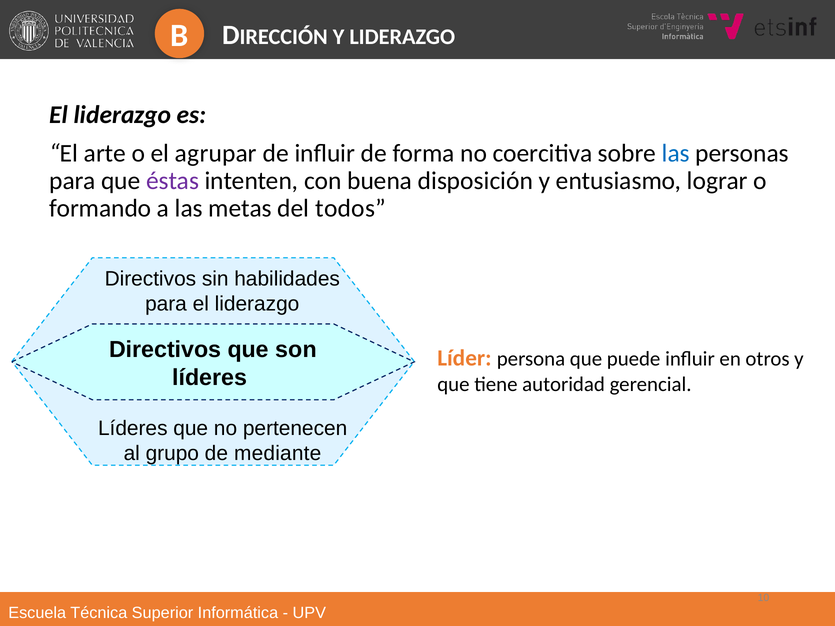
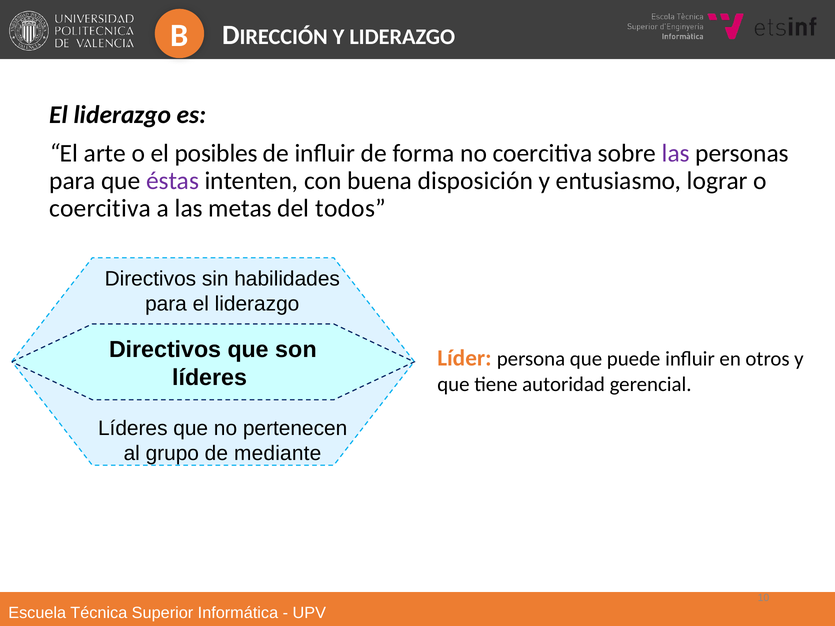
agrupar: agrupar -> posibles (216, 153)
las colour: blue -> purple (676, 153)
formando: formando -> coercitiva (100, 209)
